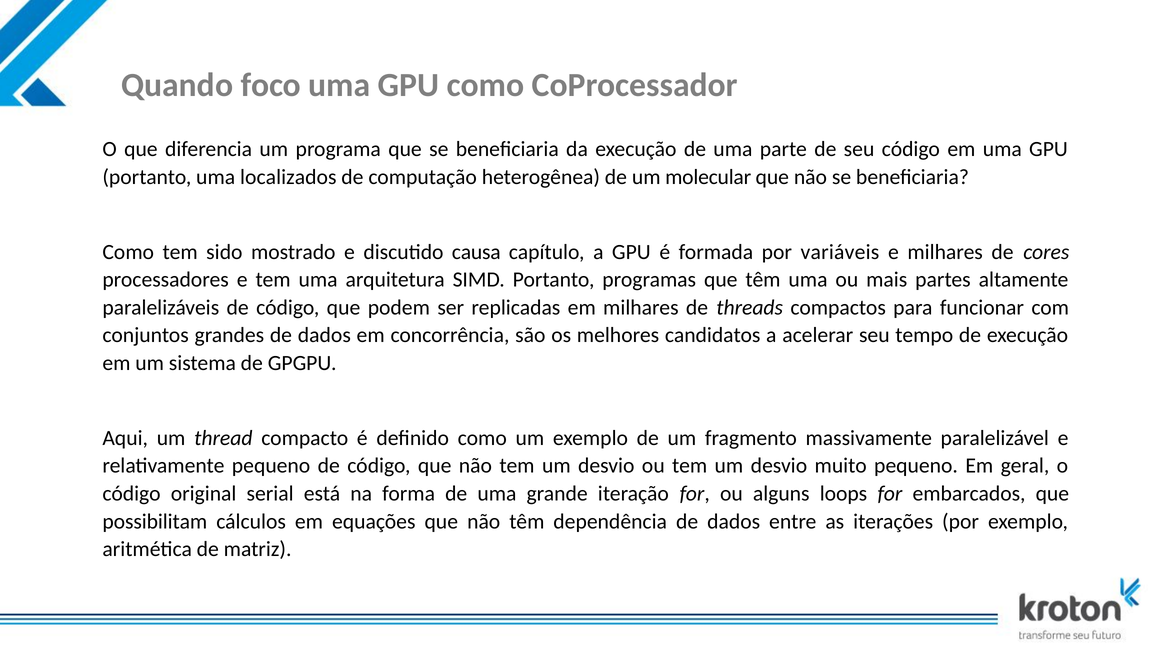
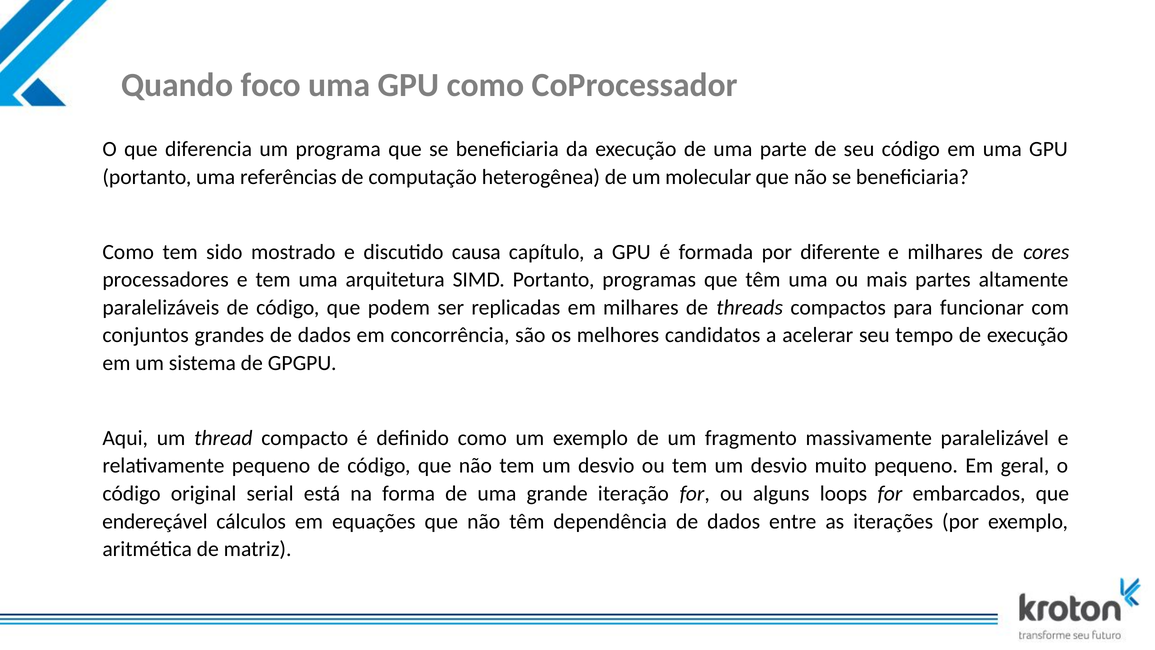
localizados: localizados -> referências (288, 177)
variáveis: variáveis -> diferente (840, 252)
possibilitam: possibilitam -> endereçável (155, 521)
